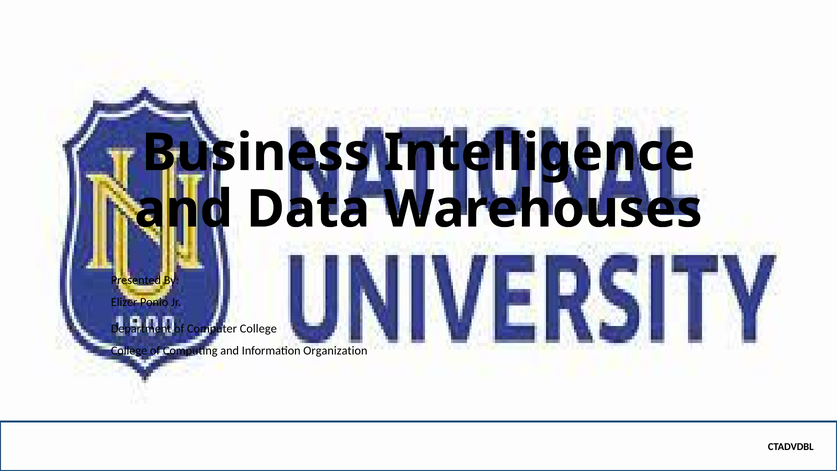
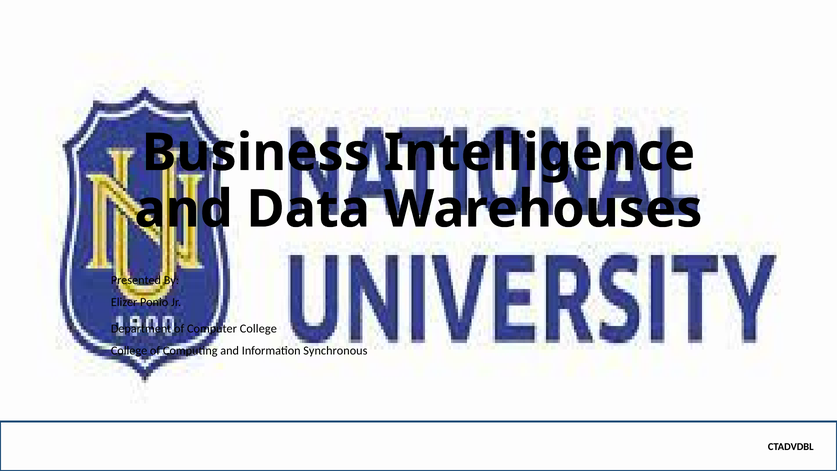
Organization: Organization -> Synchronous (335, 351)
